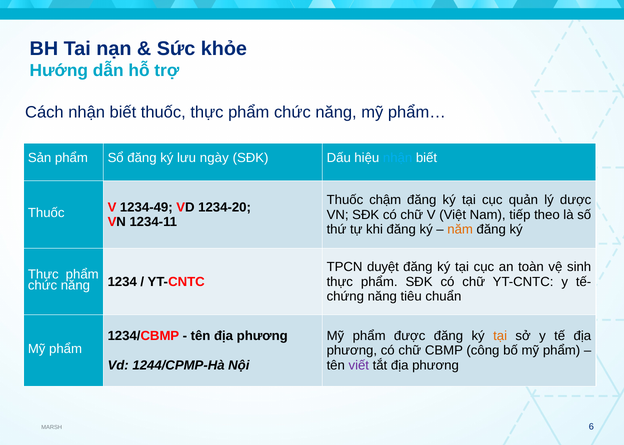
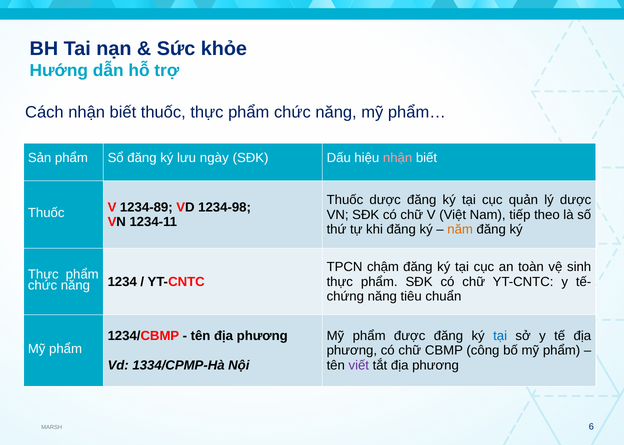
nhận colour: light blue -> pink (398, 158)
Thuốc chậm: chậm -> dược (385, 200)
1234-49: 1234-49 -> 1234-89 (146, 208)
1234-20: 1234-20 -> 1234-98 (225, 208)
duyệt: duyệt -> chậm (383, 268)
tại colour: orange -> blue (500, 336)
1244/CPMP-Hà: 1244/CPMP-Hà -> 1334/CPMP-Hà (179, 366)
